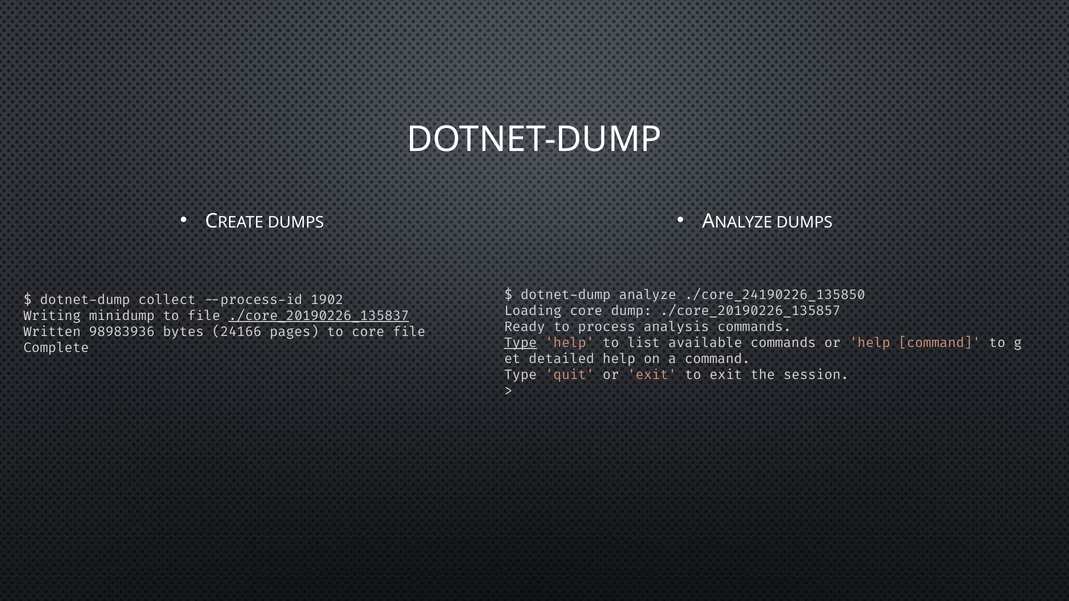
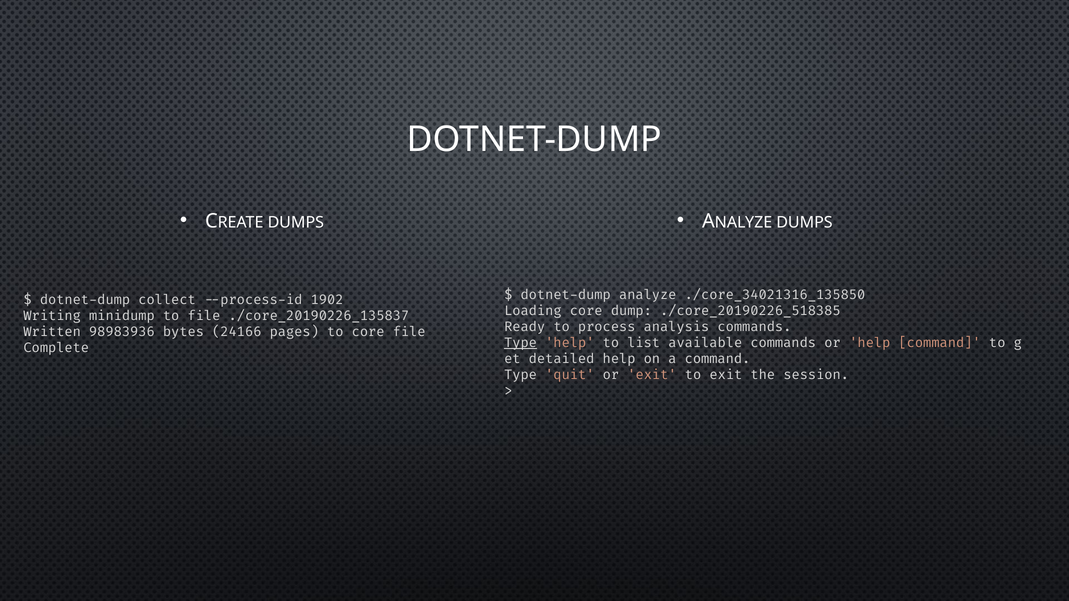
./core_24190226_135850: ./core_24190226_135850 -> ./core_34021316_135850 (775, 295)
./core_20190226_135857: ./core_20190226_135857 -> ./core_20190226_518385 (750, 311)
./core_20190226_135837 underline: present -> none (319, 316)
